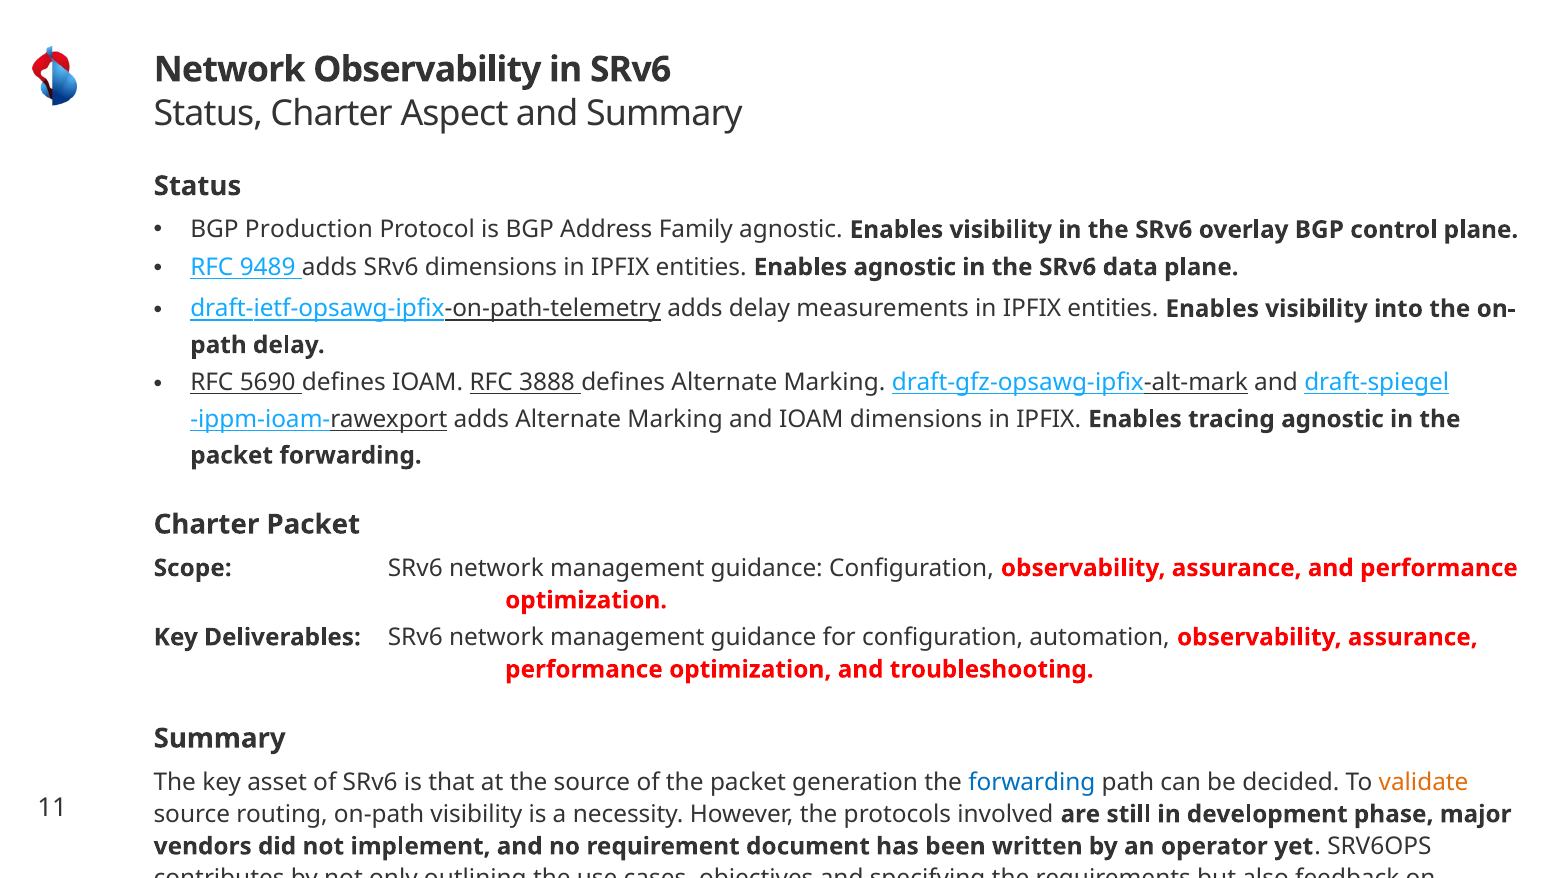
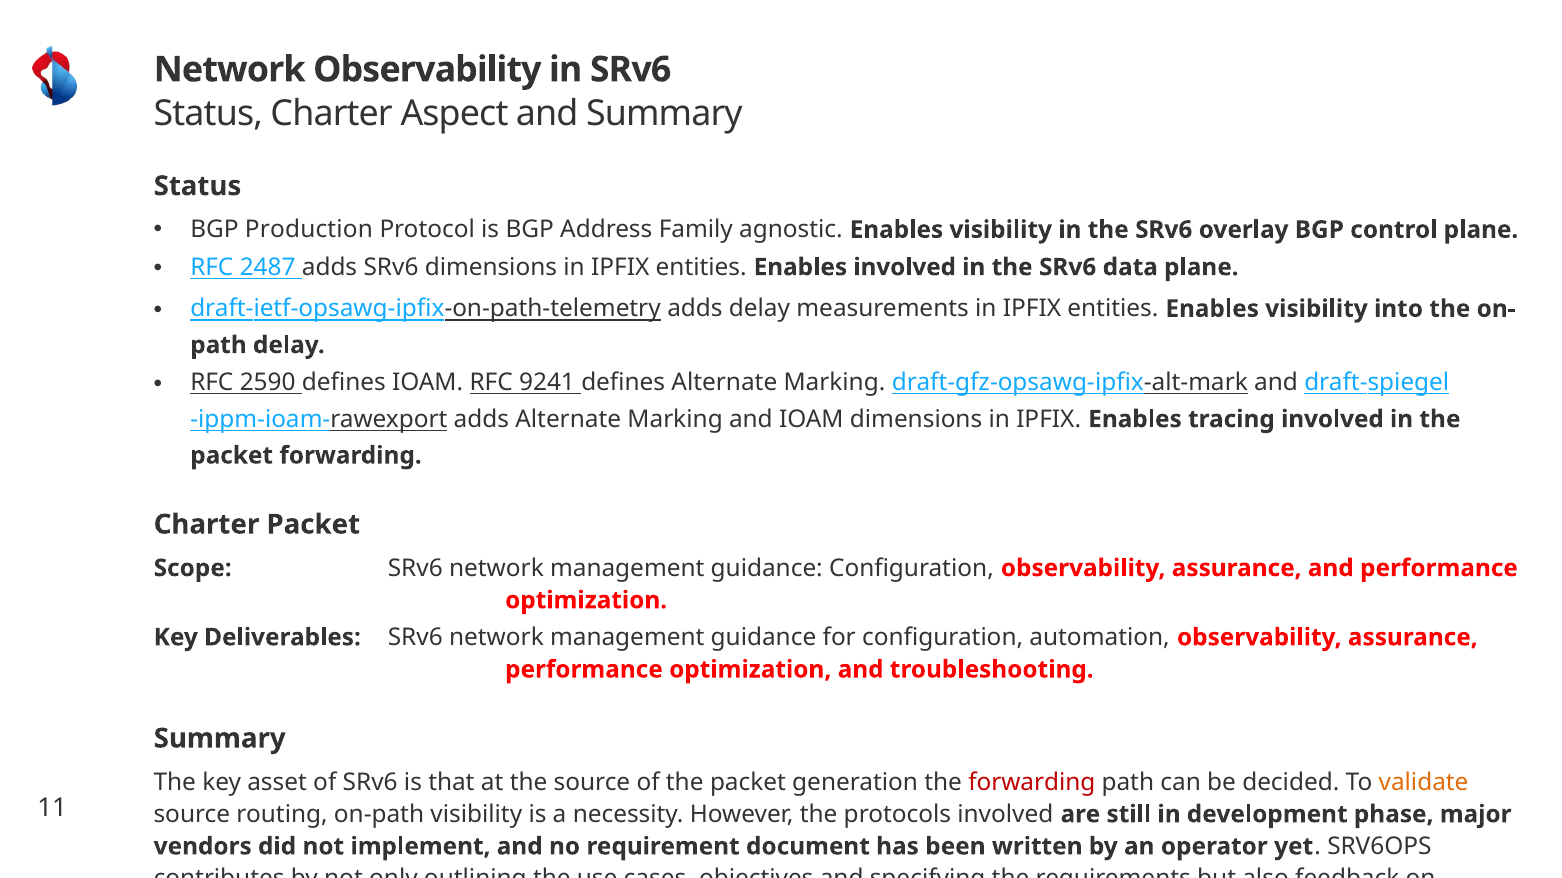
9489: 9489 -> 2487 (268, 267)
Enables agnostic: agnostic -> involved (905, 267)
5690: 5690 -> 2590 (268, 383)
3888: 3888 -> 9241 (547, 383)
tracing agnostic: agnostic -> involved (1332, 419)
forwarding colour: blue -> red (1032, 783)
